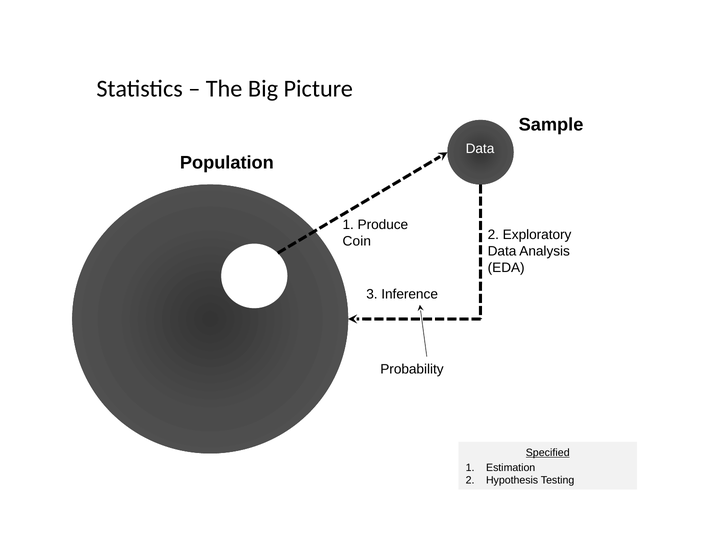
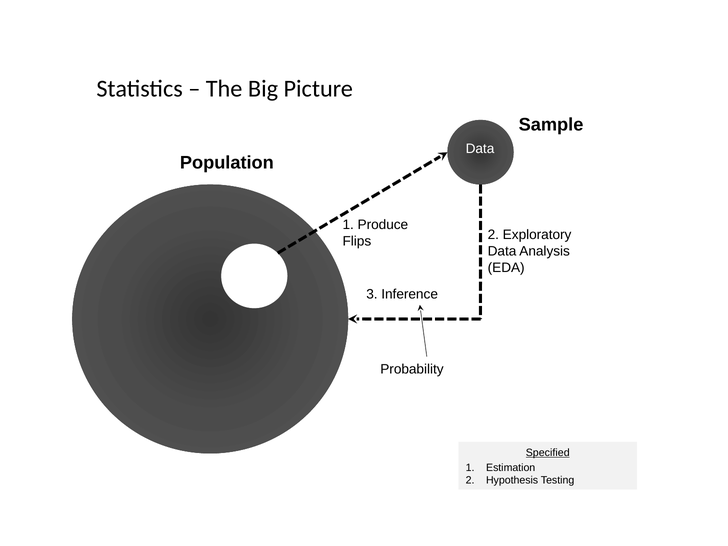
Coin: Coin -> Flips (357, 241)
